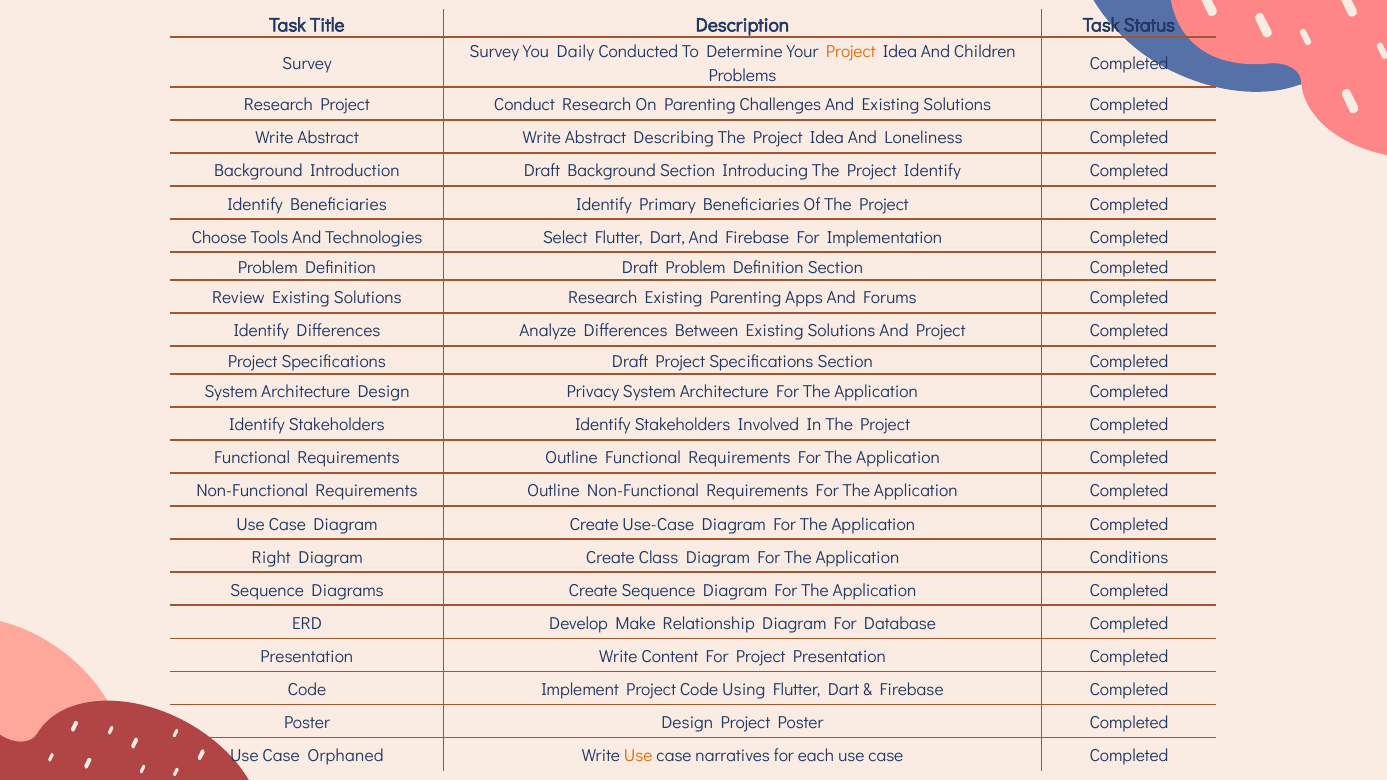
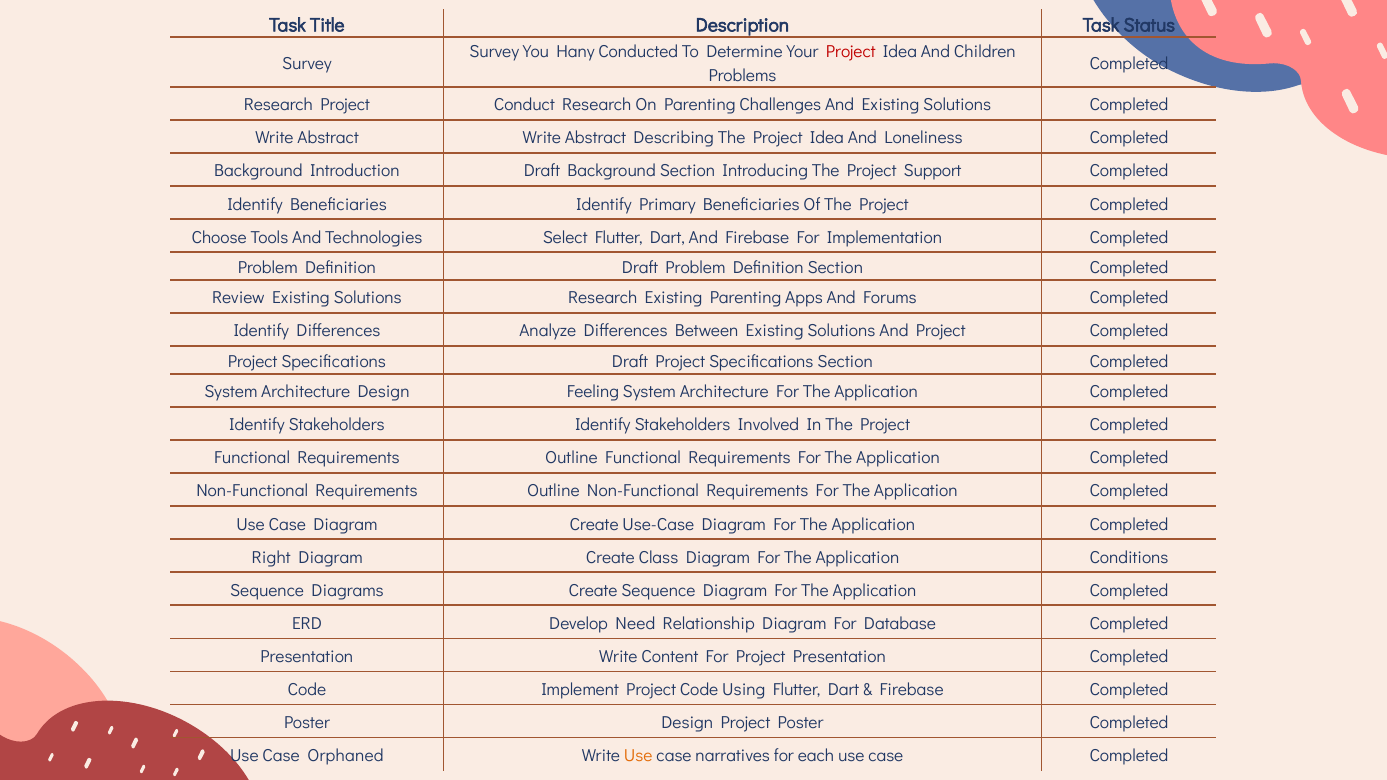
Daily: Daily -> Hany (575, 51)
Project colour: orange -> red (851, 51)
Project Identify: Identify -> Support (933, 171)
Privacy: Privacy -> Feeling (593, 392)
Make: Make -> Need (635, 624)
